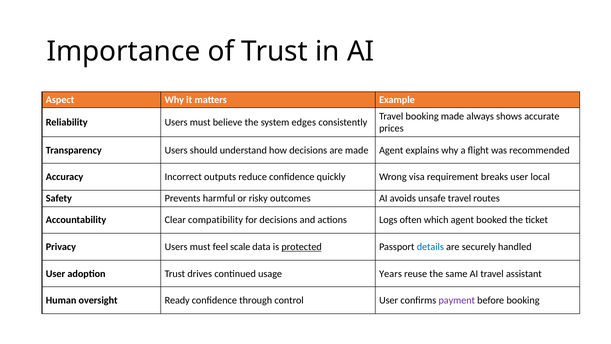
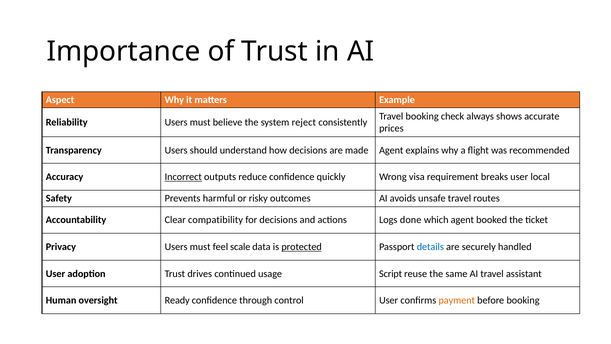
booking made: made -> check (453, 116)
edges: edges -> reject (304, 122)
Incorrect underline: none -> present (183, 177)
often: often -> done (411, 220)
Years: Years -> Script (391, 273)
payment colour: purple -> orange (457, 300)
